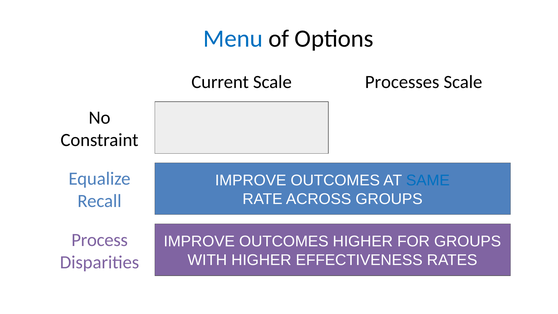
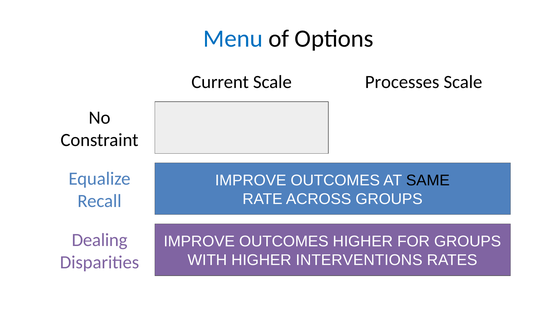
SAME colour: blue -> black (428, 180)
Process: Process -> Dealing (100, 240)
EFFECTIVENESS: EFFECTIVENESS -> INTERVENTIONS (359, 260)
